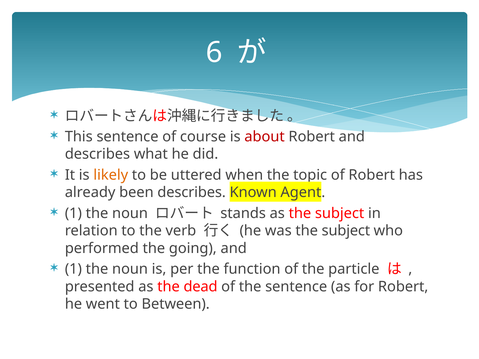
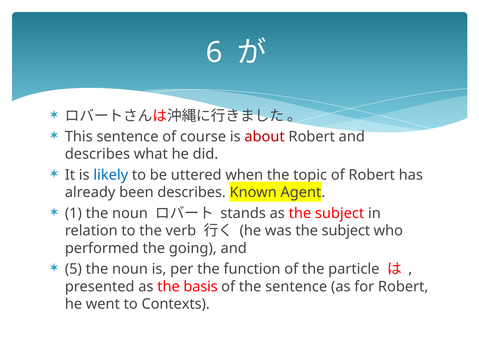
likely colour: orange -> blue (111, 175)
1: 1 -> 5 (73, 269)
dead: dead -> basis (201, 287)
Between: Between -> Contexts (176, 304)
